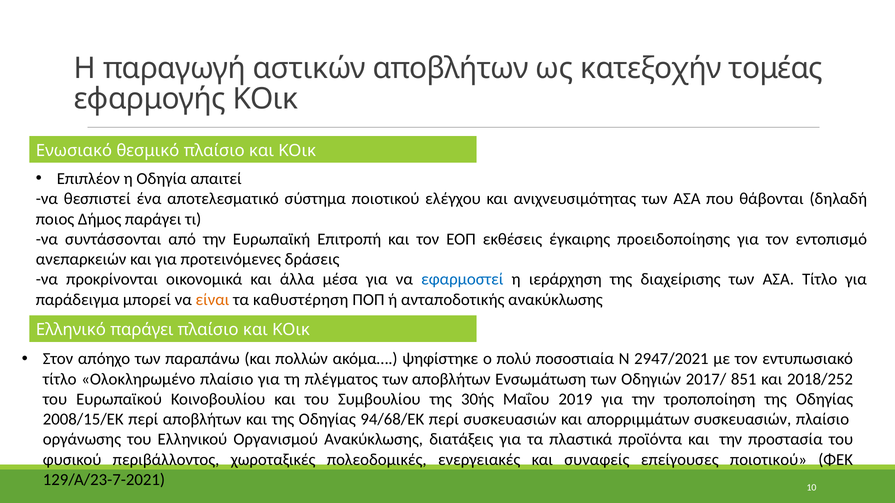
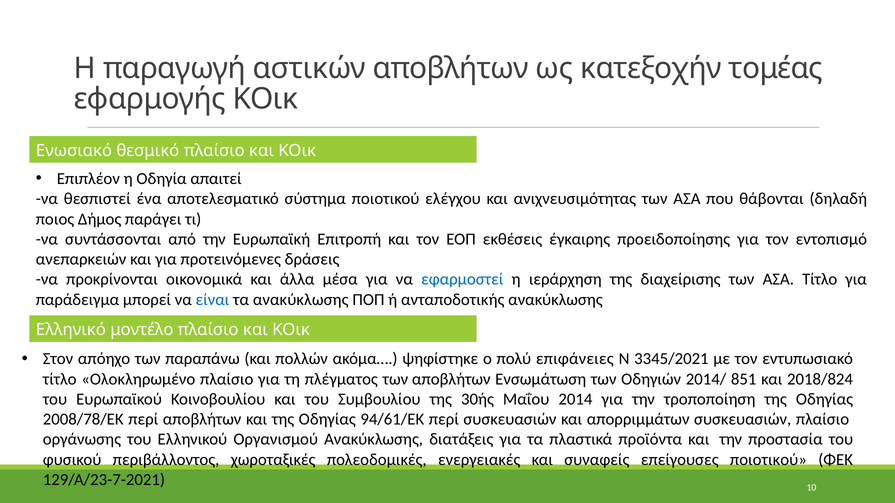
είναι colour: orange -> blue (212, 300)
τα καθυστέρηση: καθυστέρηση -> ανακύκλωσης (301, 300)
Ελληνικό παράγει: παράγει -> μοντέλο (142, 330)
ποσοστιαία: ποσοστιαία -> επιφάνειες (575, 359)
2947/2021: 2947/2021 -> 3345/2021 (671, 359)
2017/: 2017/ -> 2014/ (706, 379)
2018/252: 2018/252 -> 2018/824 (820, 379)
2019: 2019 -> 2014 (575, 400)
2008/15/ΕΚ: 2008/15/ΕΚ -> 2008/78/ΕΚ (83, 420)
94/68/ΕΚ: 94/68/ΕΚ -> 94/61/ΕΚ (392, 420)
